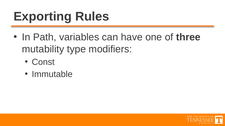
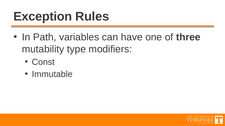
Exporting: Exporting -> Exception (43, 16)
